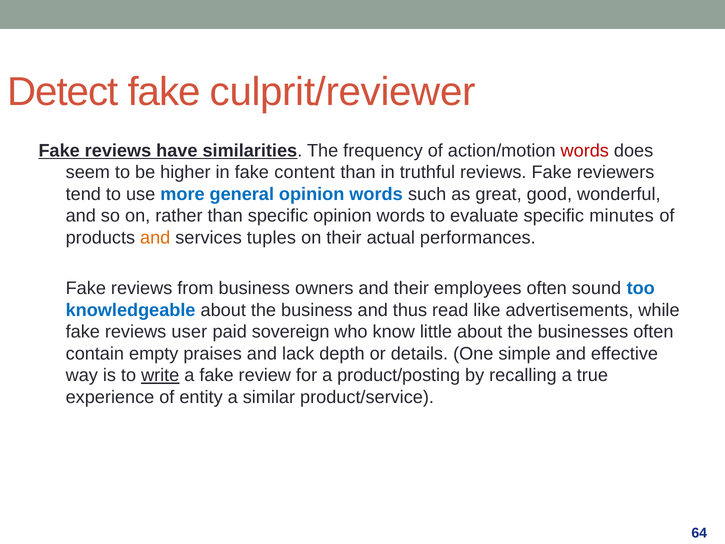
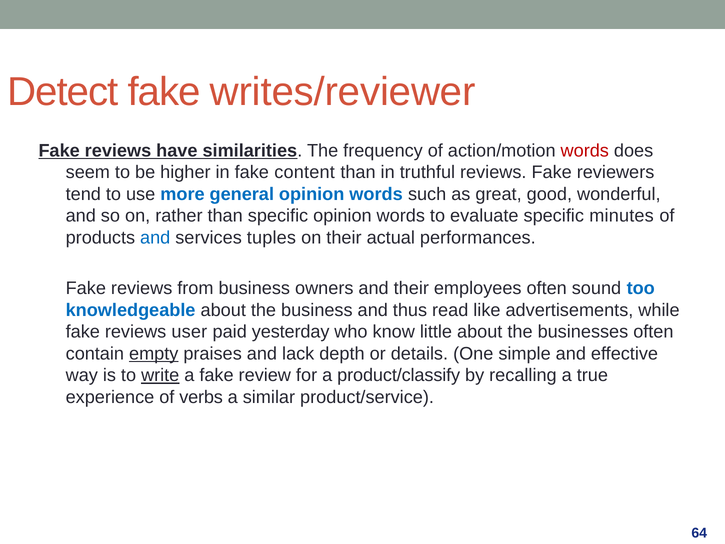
culprit/reviewer: culprit/reviewer -> writes/reviewer (343, 92)
and colour: orange -> blue (155, 238)
sovereign: sovereign -> yesterday (291, 332)
empty underline: none -> present (154, 354)
product/posting: product/posting -> product/classify (399, 375)
entity: entity -> verbs (201, 397)
